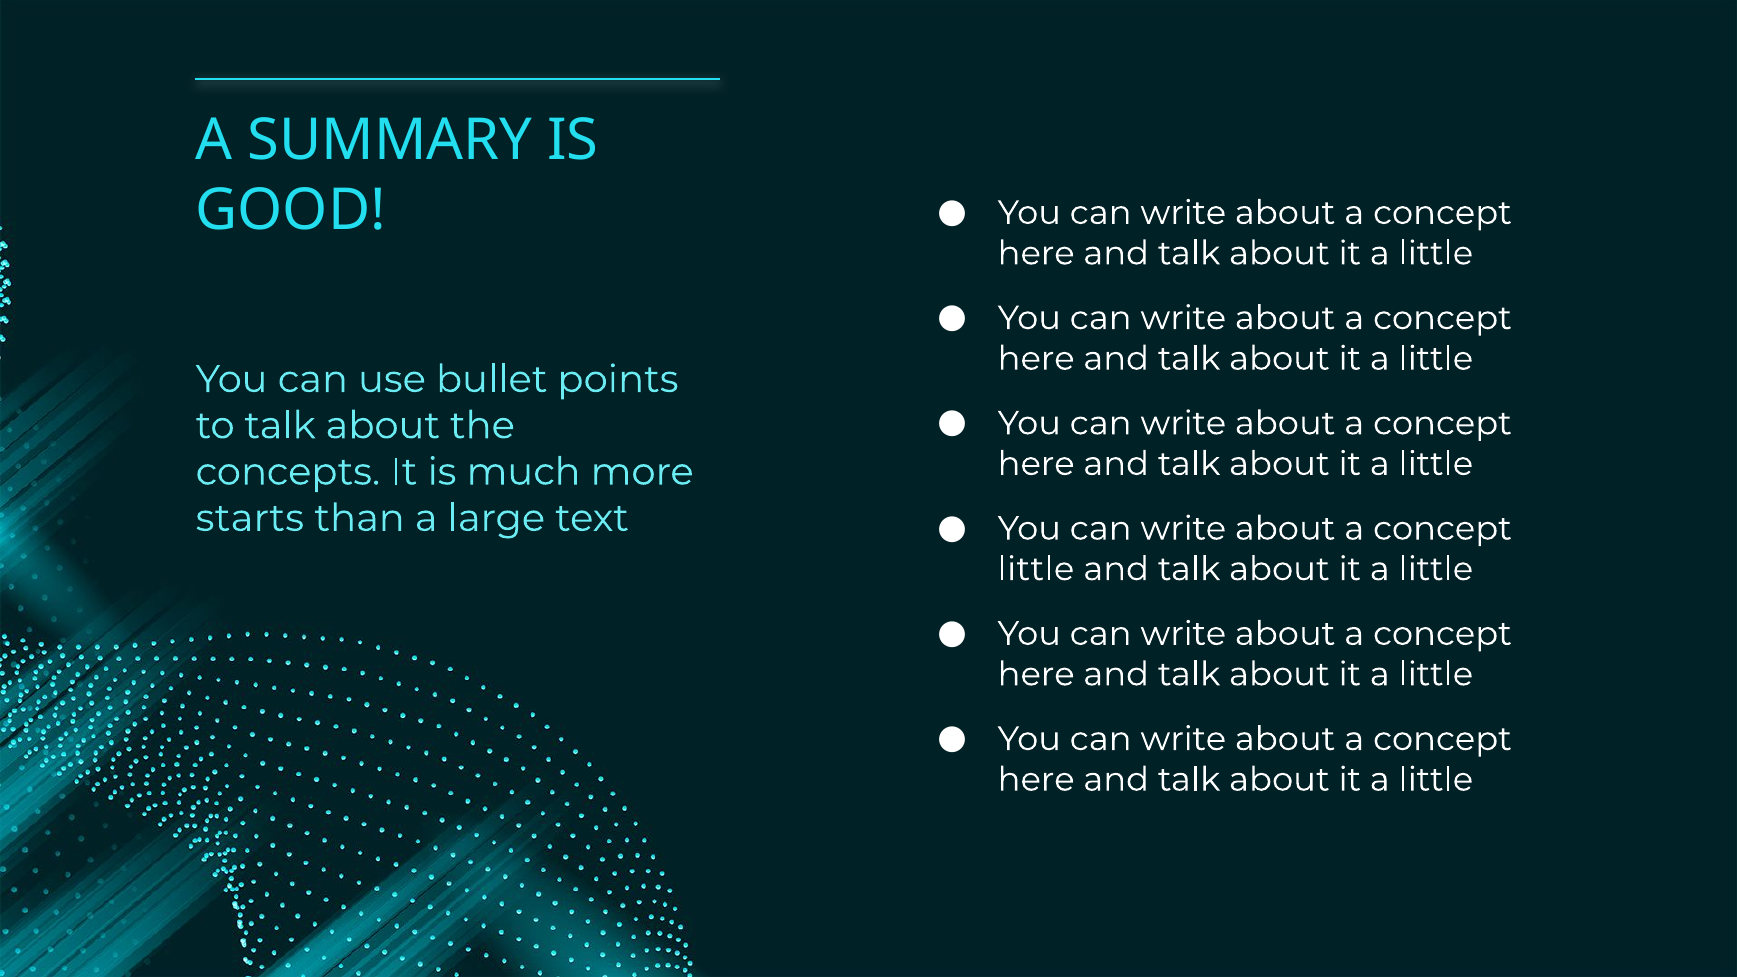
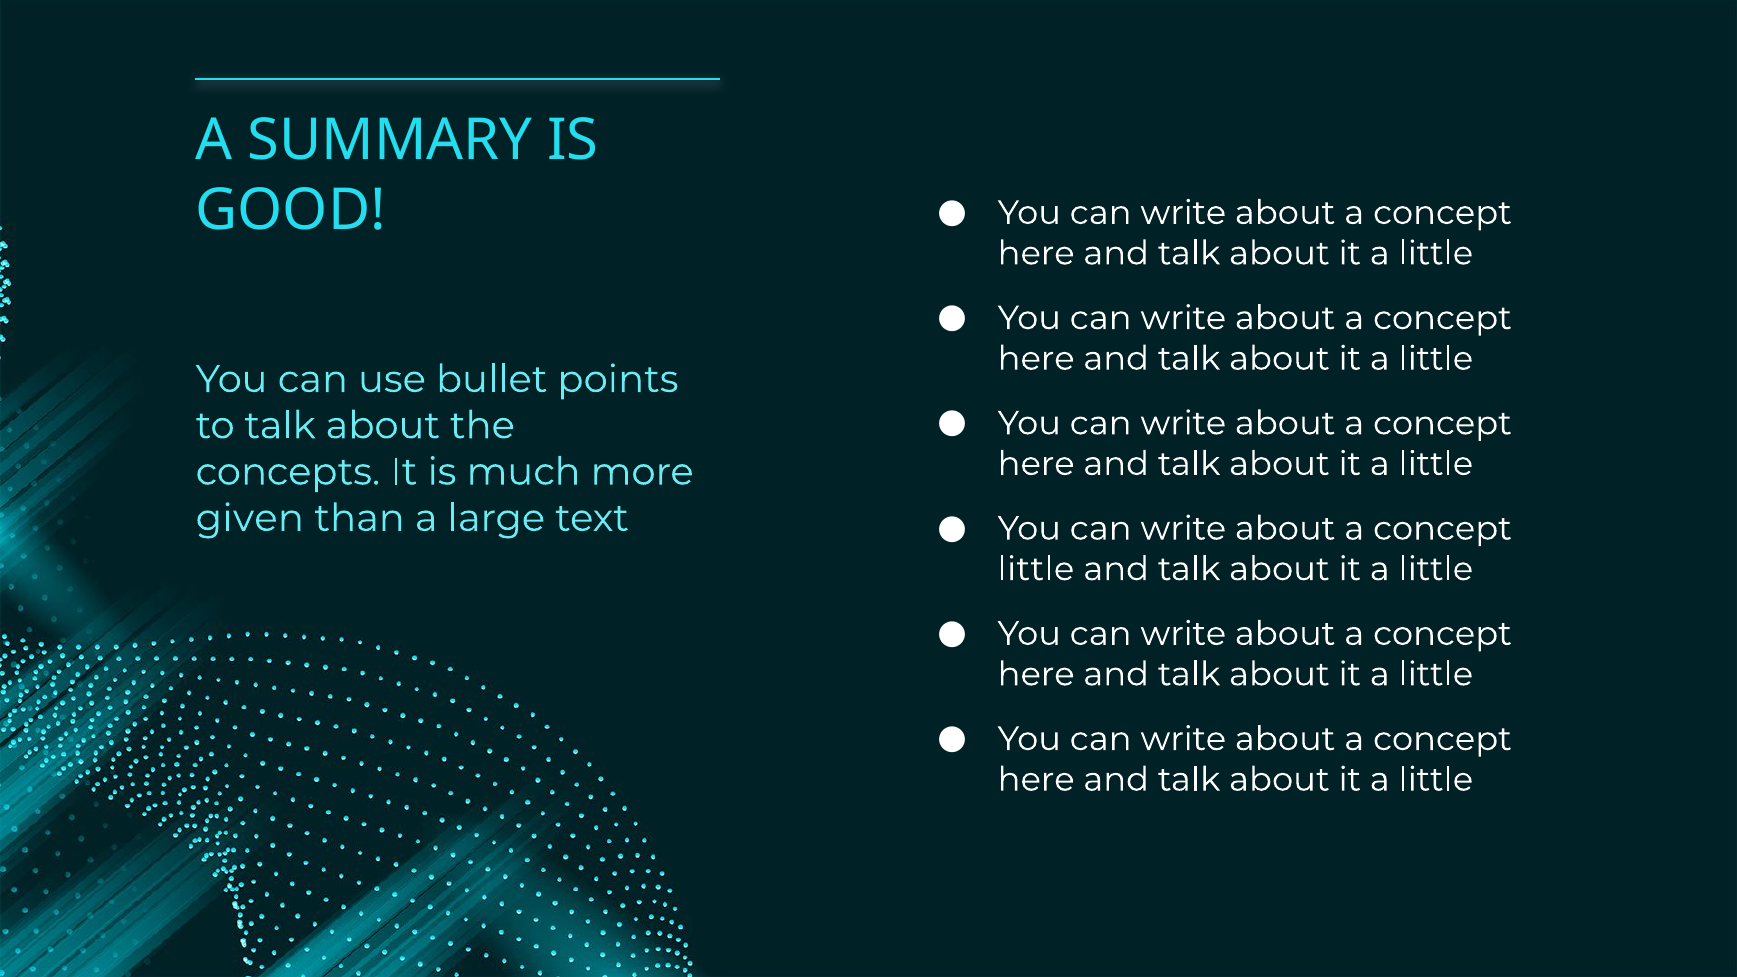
starts: starts -> given (250, 518)
